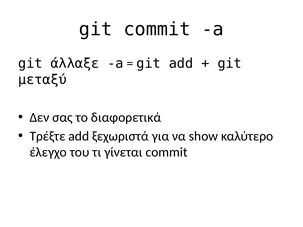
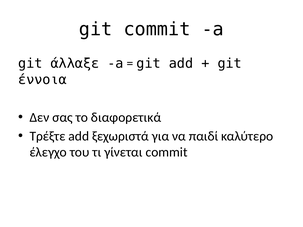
μεταξύ: μεταξύ -> έννοια (42, 80)
show: show -> παιδί (204, 136)
